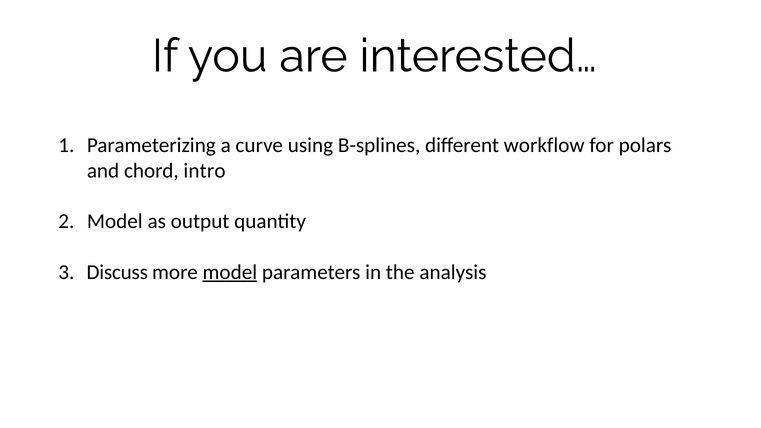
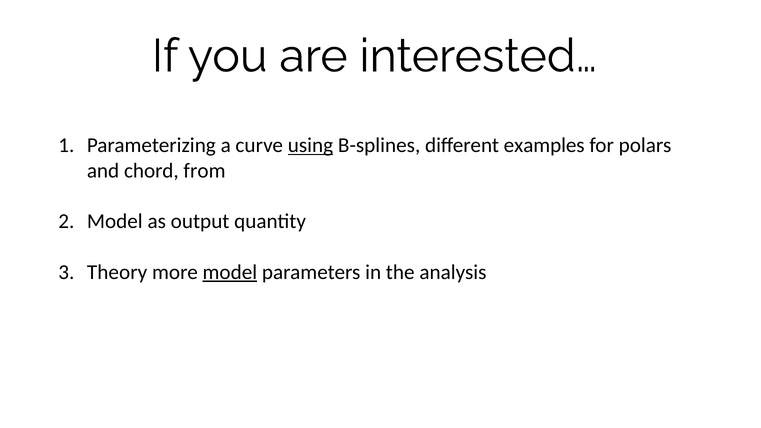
using underline: none -> present (310, 145)
workflow: workflow -> examples (544, 145)
intro: intro -> from (205, 171)
Discuss: Discuss -> Theory (117, 272)
